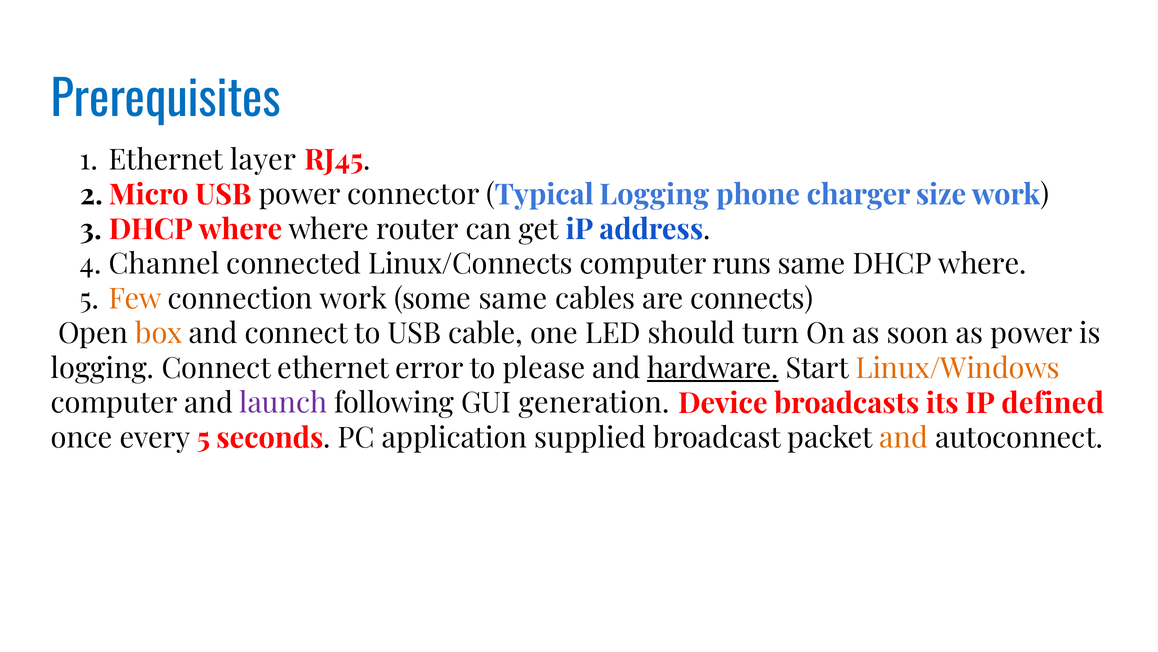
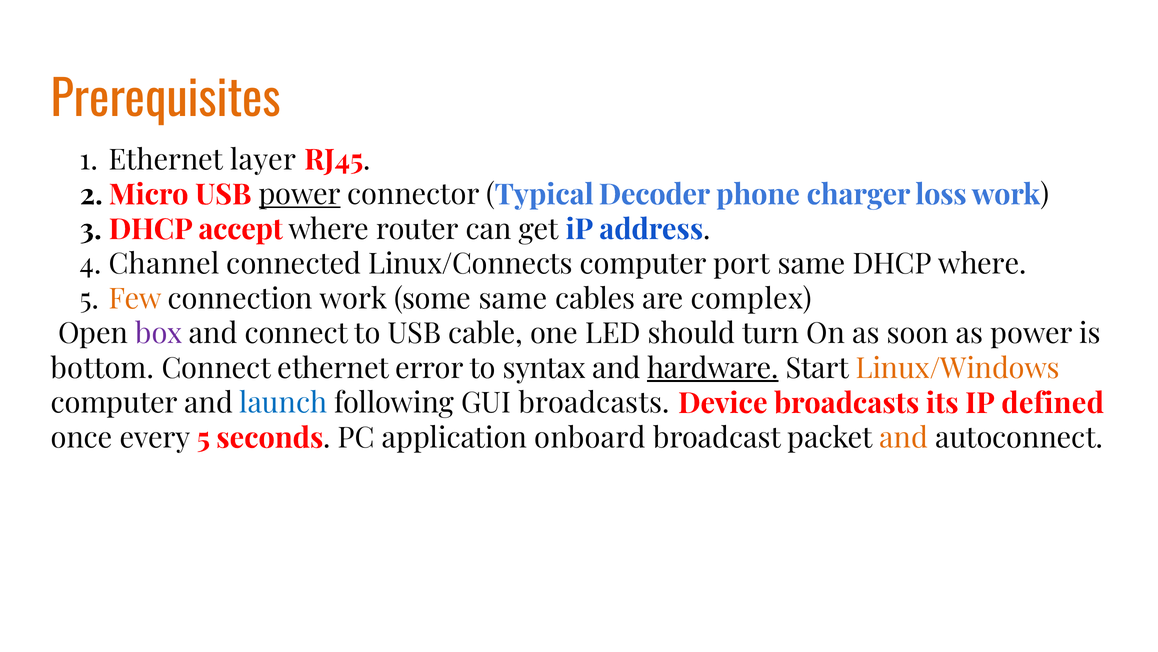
Prerequisites colour: blue -> orange (166, 100)
power underline: none -> present (300, 195)
Typical Logging: Logging -> Decoder (655, 195)
size: size -> loss (941, 195)
where: where -> accept (241, 229)
runs: runs -> port (741, 264)
connects: connects -> complex (751, 299)
box colour: orange -> purple (159, 334)
logging: logging -> bottom (102, 368)
please: please -> syntax (544, 368)
launch colour: purple -> blue (283, 403)
GUI generation: generation -> broadcasts (594, 403)
supplied: supplied -> onboard (590, 438)
